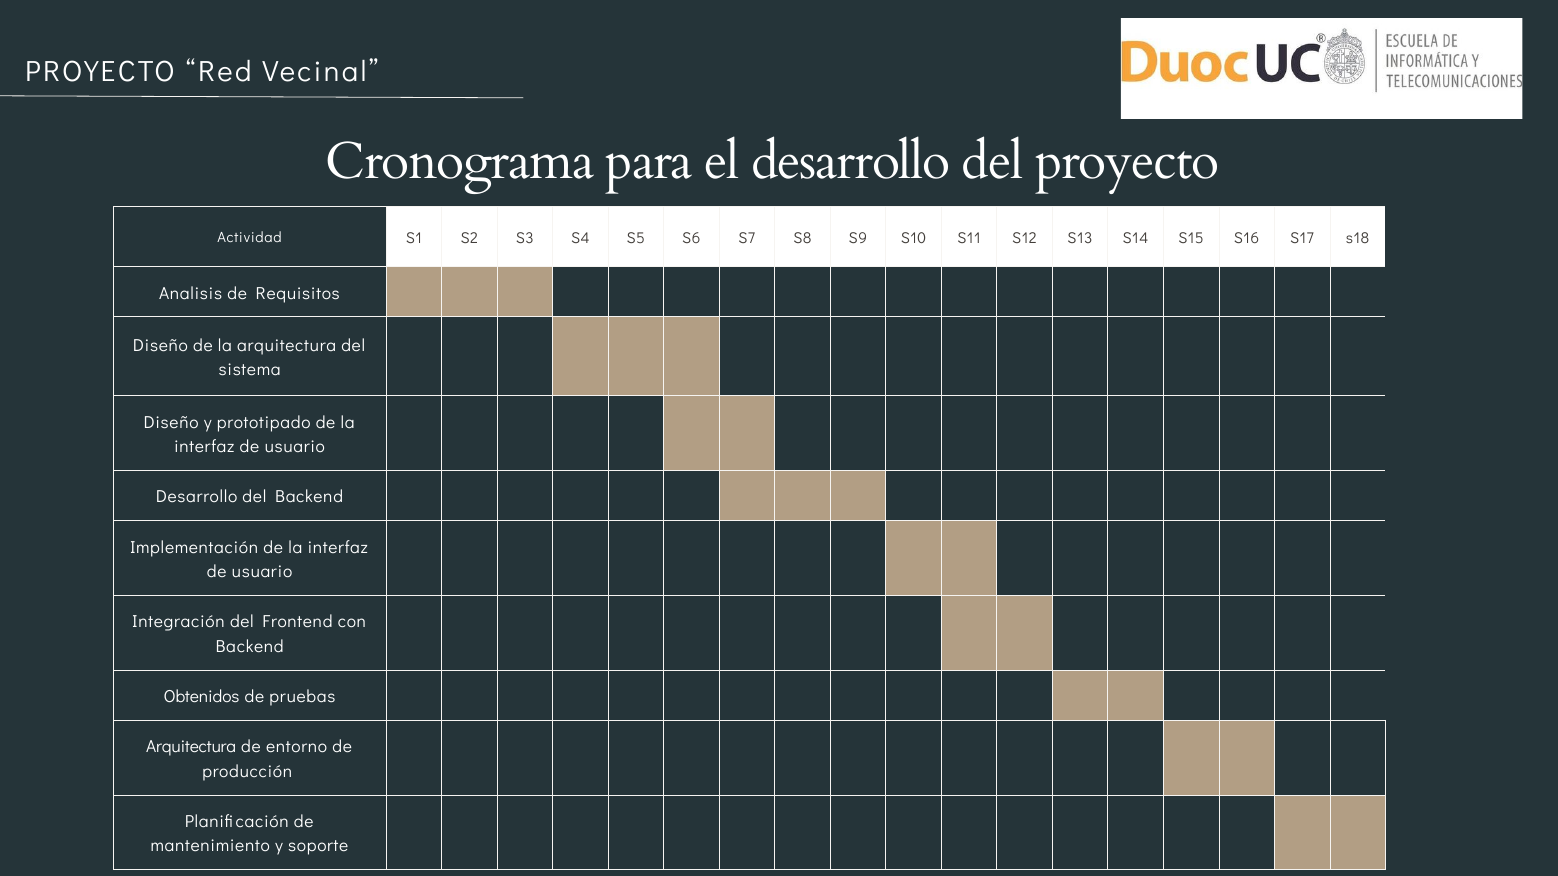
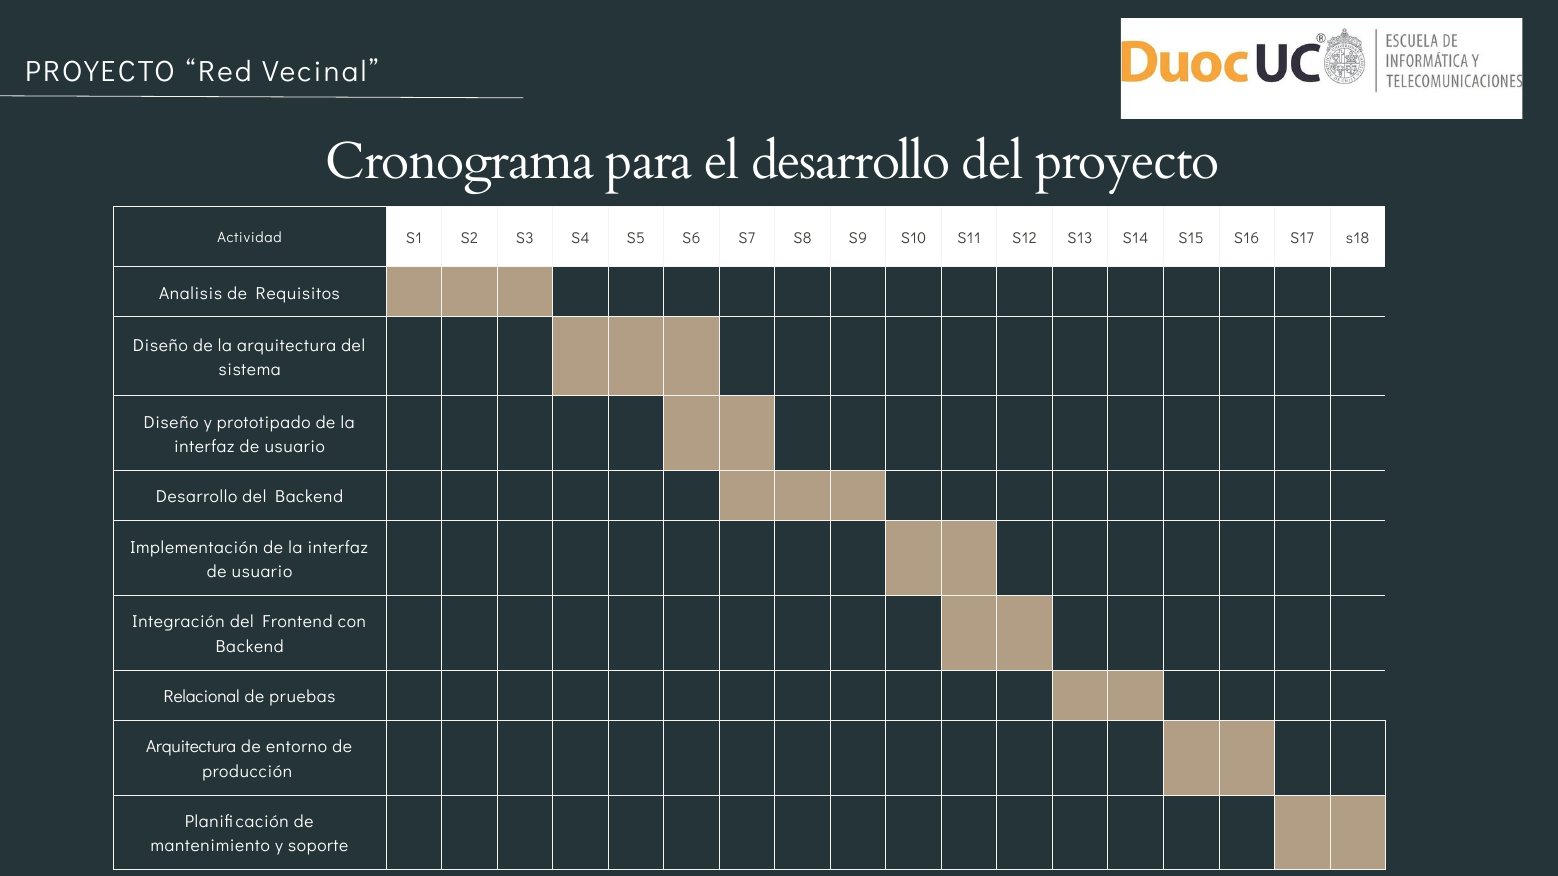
Obtenidos: Obtenidos -> Relacional (202, 697)
